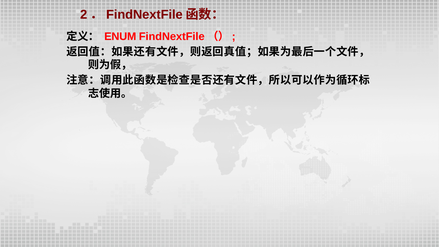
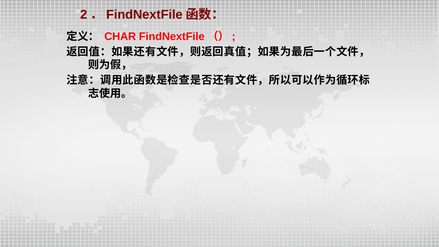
ENUM: ENUM -> CHAR (120, 36)
